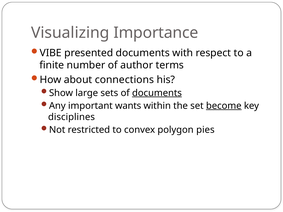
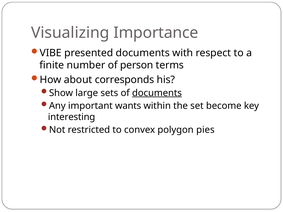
author: author -> person (137, 65)
connections: connections -> corresponds (125, 80)
become underline: present -> none (224, 106)
disciplines: disciplines -> interesting (72, 117)
